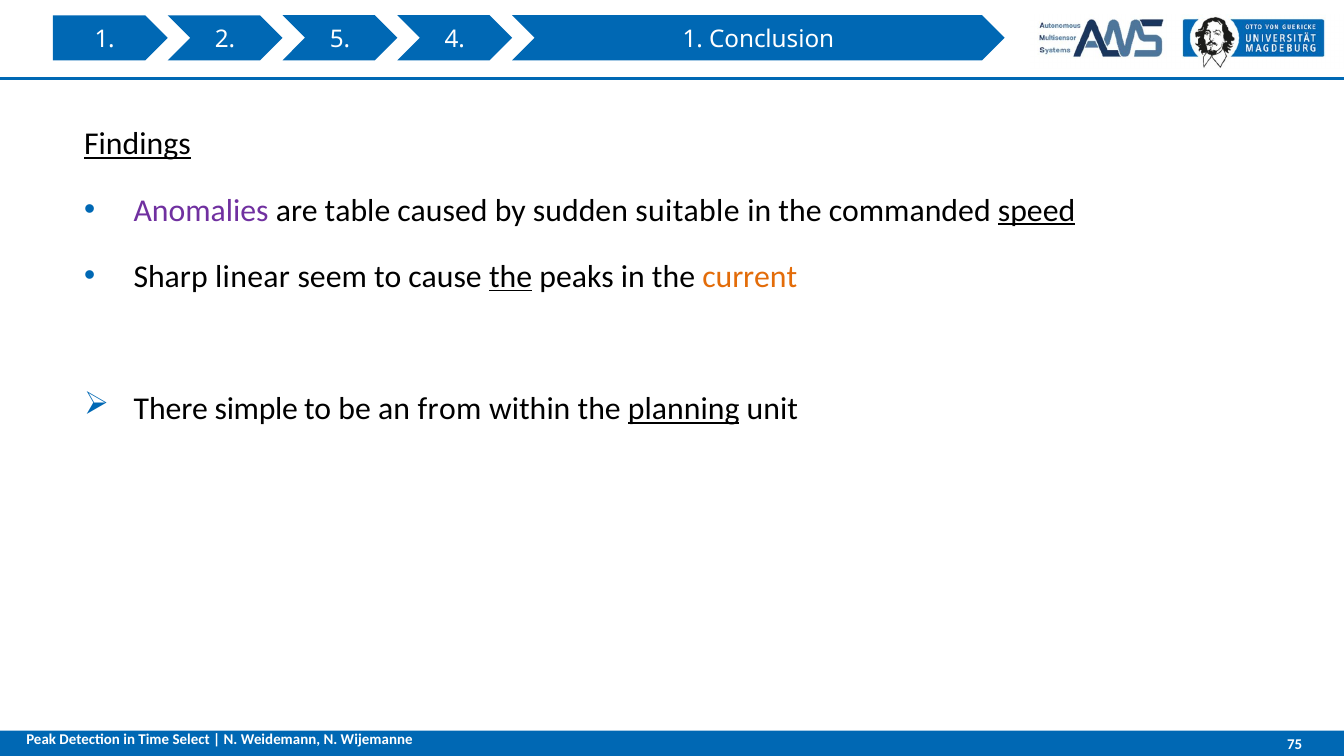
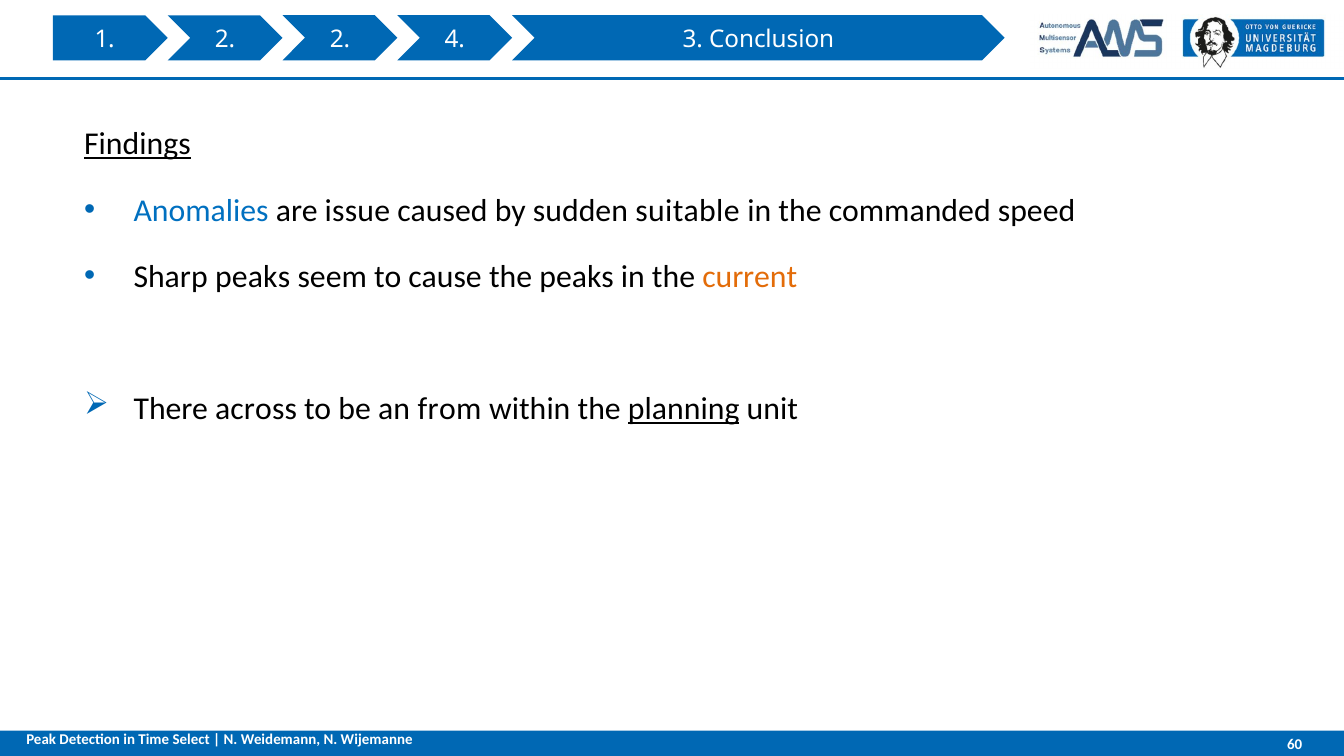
2 5: 5 -> 2 (340, 39)
4 1: 1 -> 3 (693, 39)
Anomalies colour: purple -> blue (201, 211)
table: table -> issue (357, 211)
speed underline: present -> none (1037, 211)
Sharp linear: linear -> peaks (253, 277)
the underline: present -> none (511, 277)
simple: simple -> across (256, 409)
75: 75 -> 60 (1295, 744)
